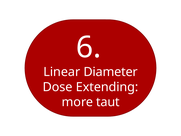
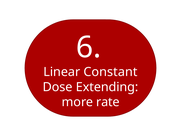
Diameter: Diameter -> Constant (110, 72)
taut: taut -> rate (108, 102)
